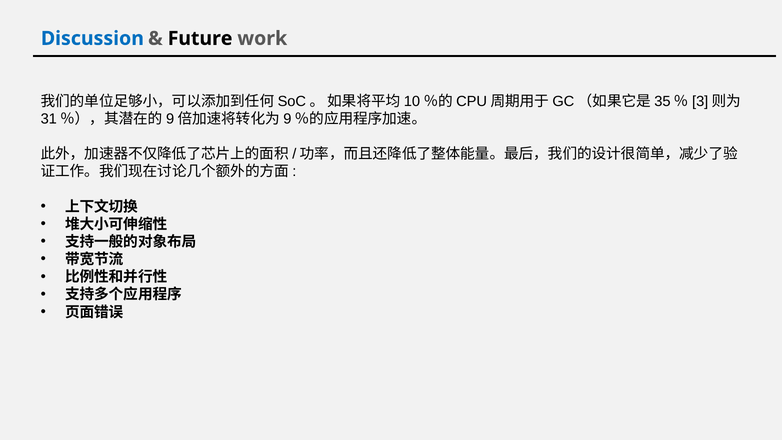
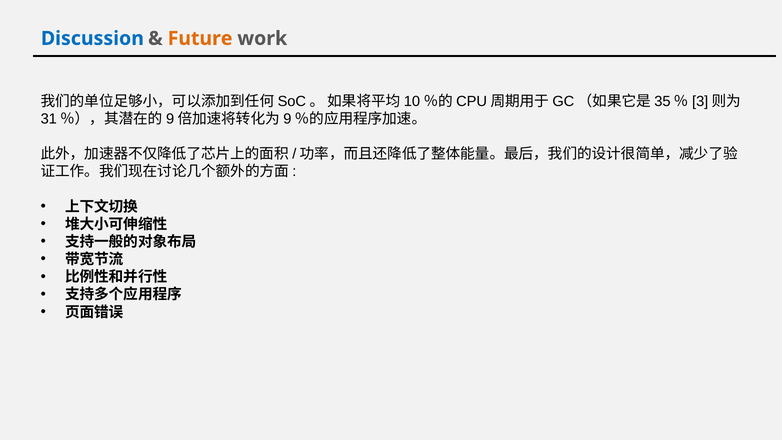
Future colour: black -> orange (200, 38)
